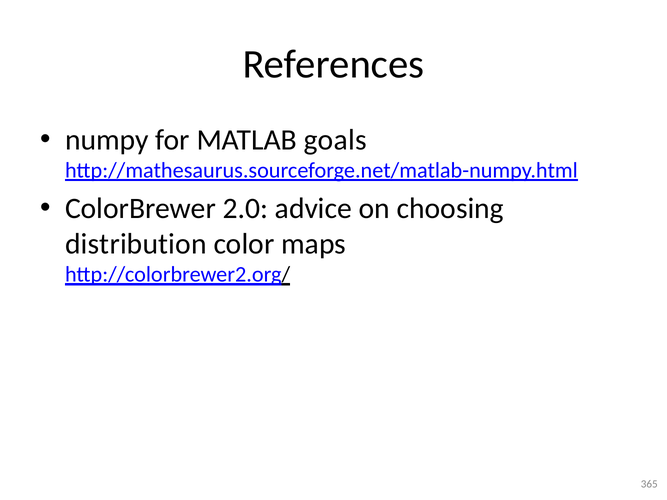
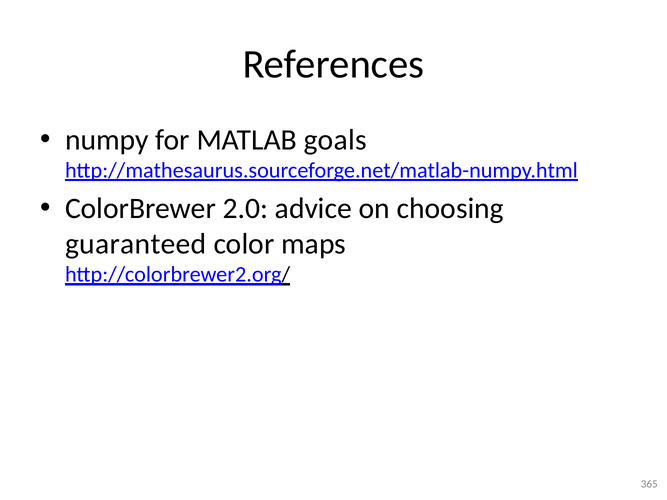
distribution: distribution -> guaranteed (136, 244)
